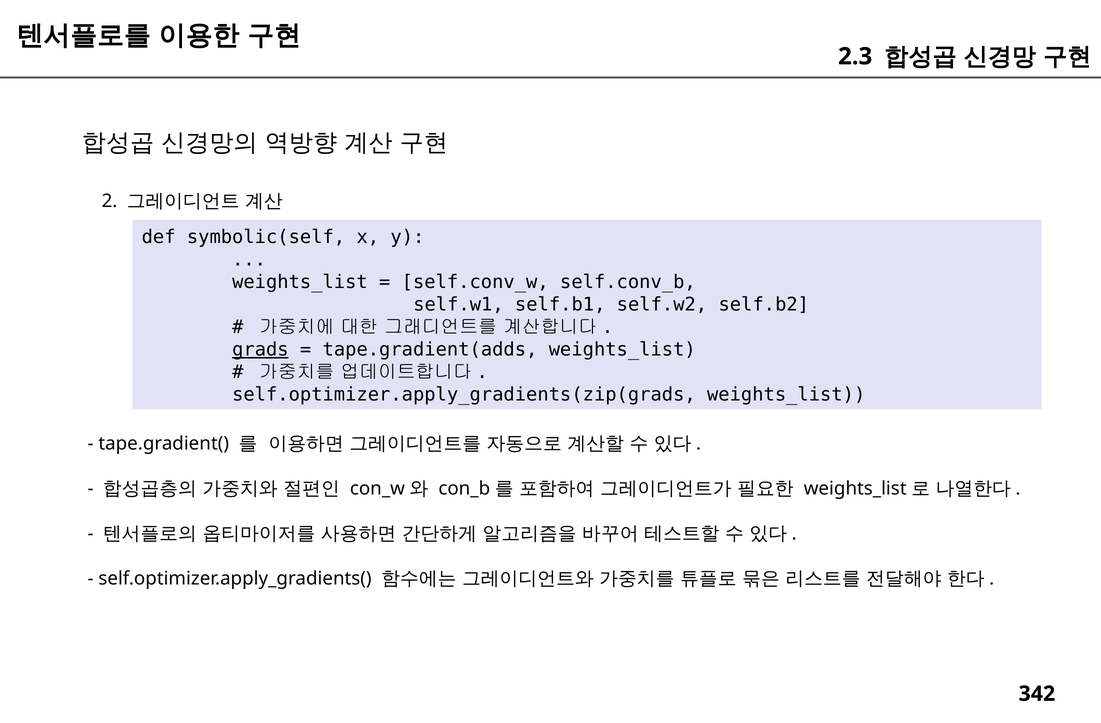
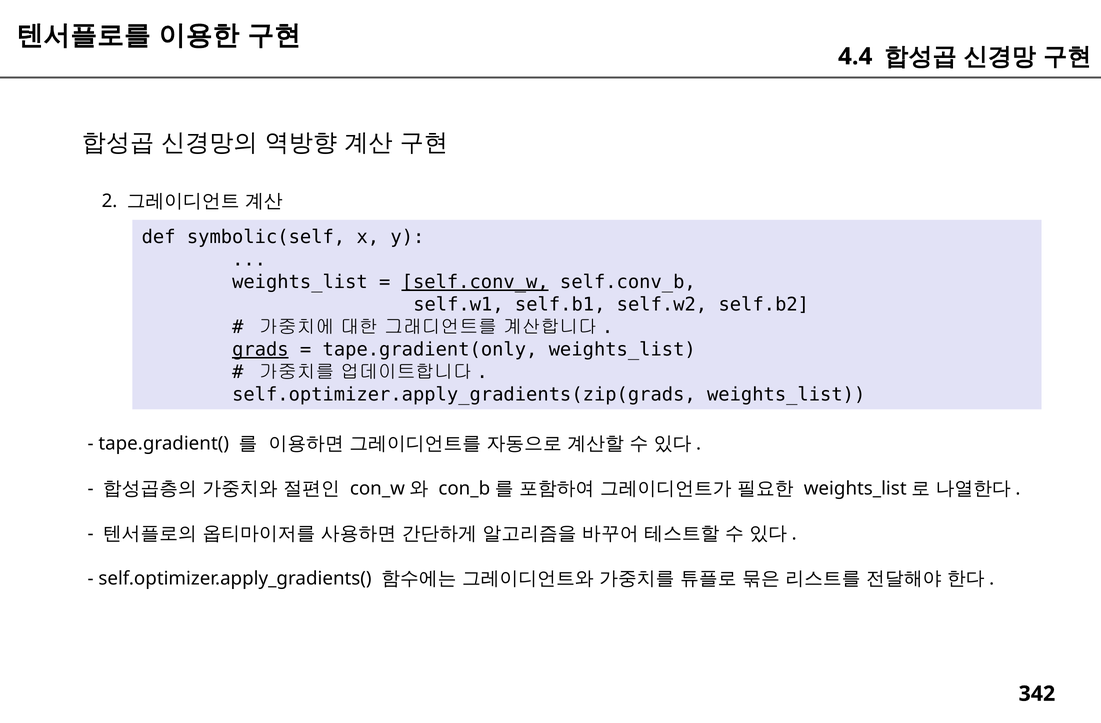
2.3: 2.3 -> 4.4 (855, 56)
self.conv_w underline: none -> present (475, 282)
tape.gradient(adds: tape.gradient(adds -> tape.gradient(only (430, 350)
